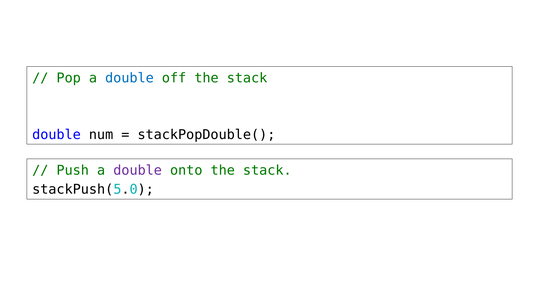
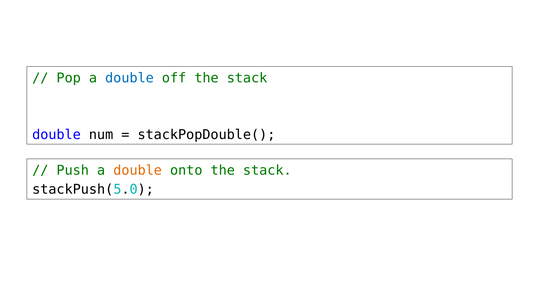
double colour: purple -> orange (138, 171)
